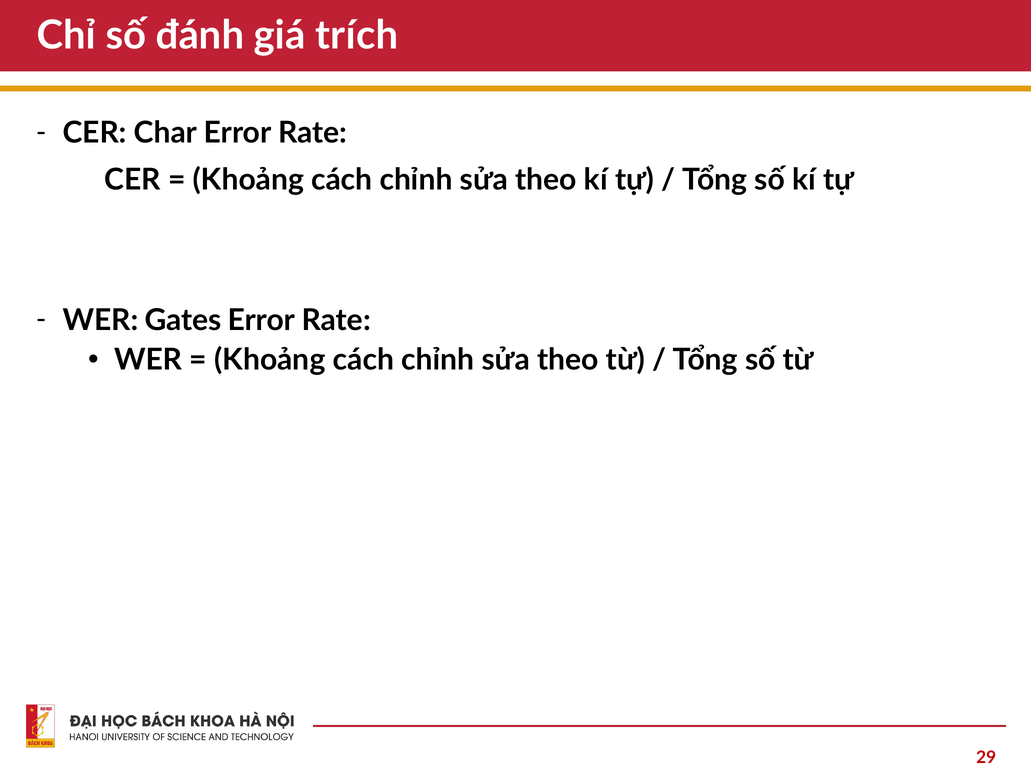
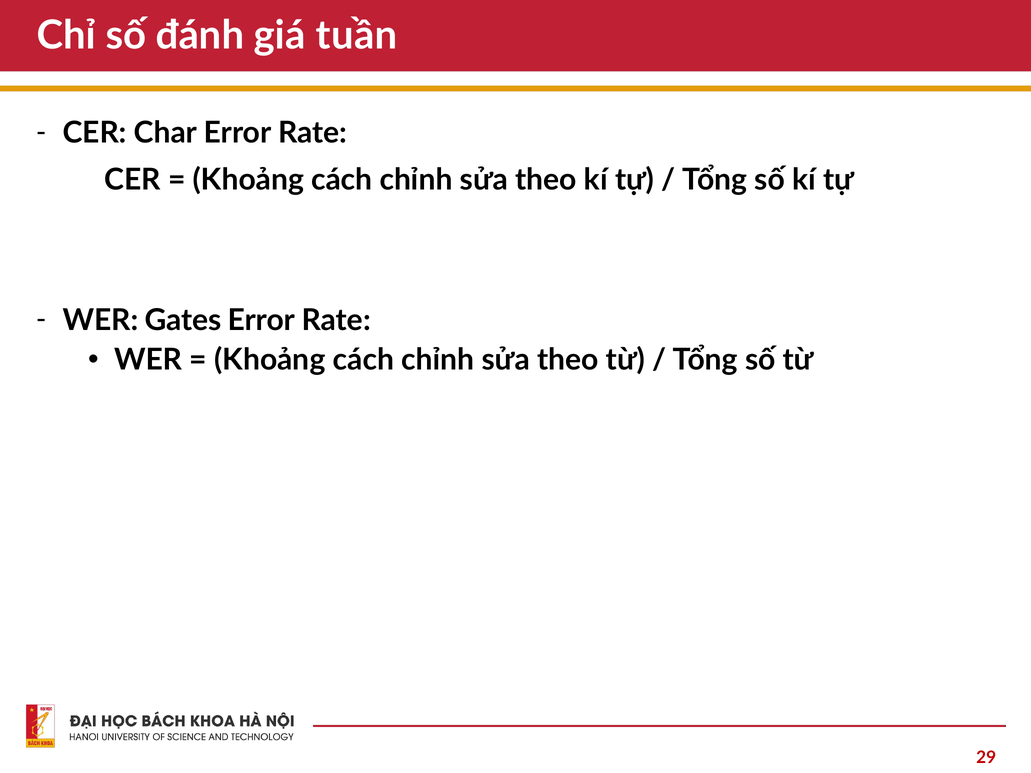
trích: trích -> tuần (357, 35)
